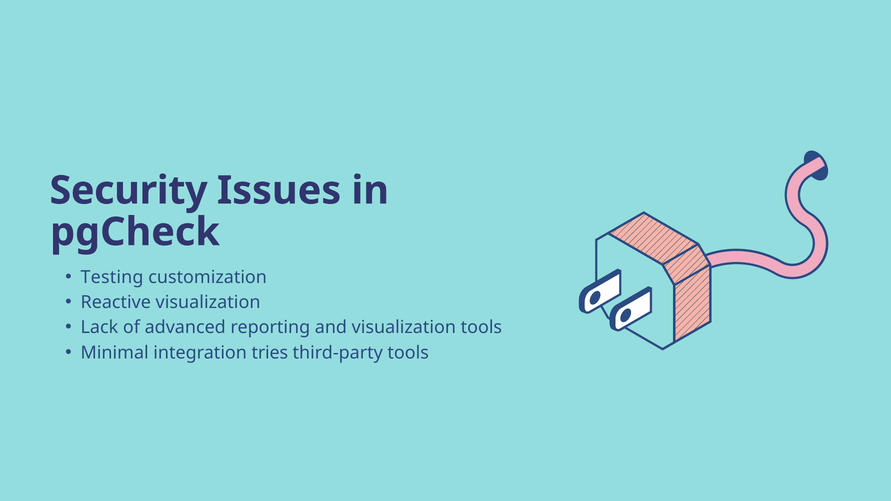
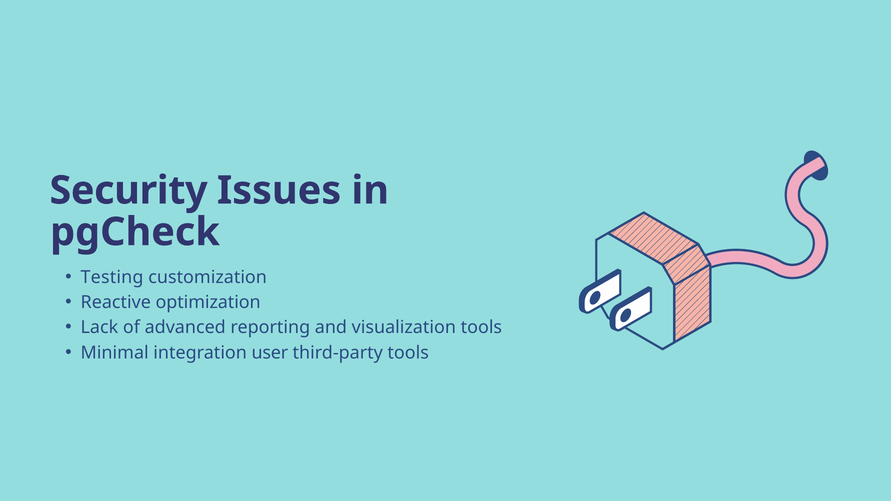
Reactive visualization: visualization -> optimization (208, 303)
tries: tries -> user (270, 353)
